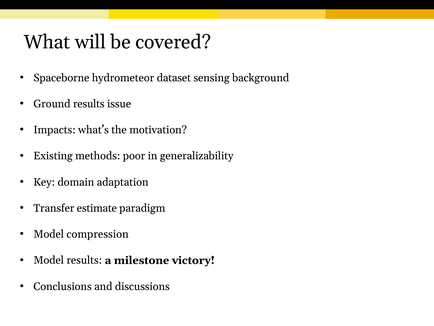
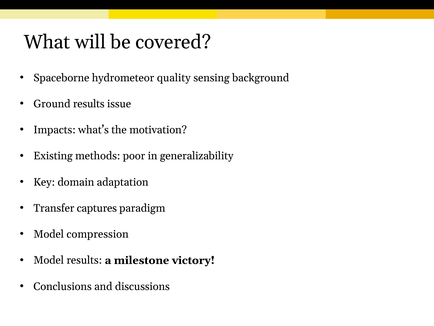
dataset: dataset -> quality (174, 78)
estimate: estimate -> captures (97, 208)
